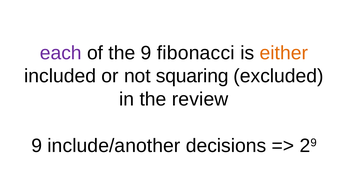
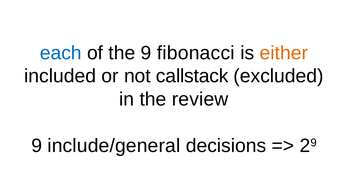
each colour: purple -> blue (61, 53)
squaring: squaring -> callstack (192, 76)
include/another: include/another -> include/general (114, 146)
